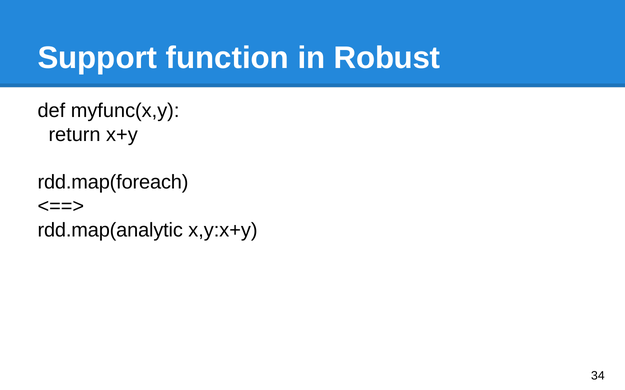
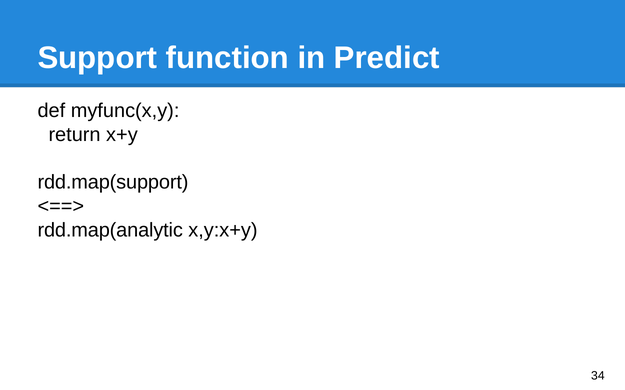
Robust: Robust -> Predict (387, 58)
rdd.map(foreach: rdd.map(foreach -> rdd.map(support (113, 183)
